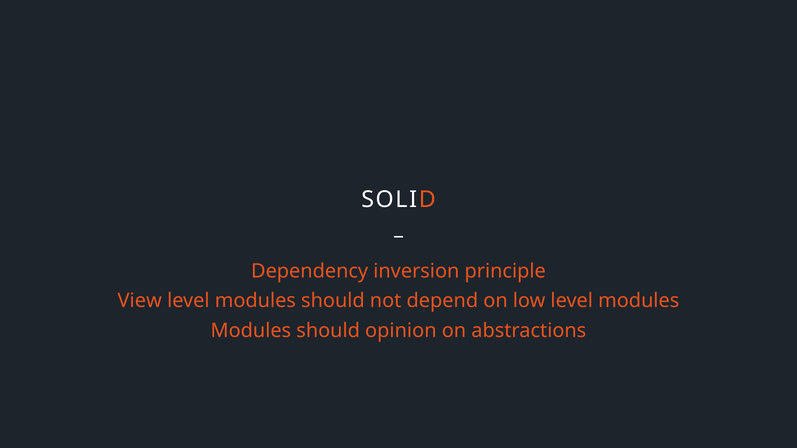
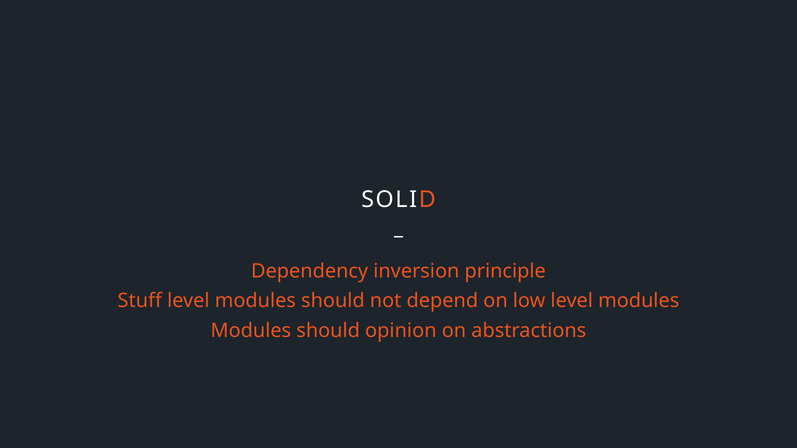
View: View -> Stuff (140, 301)
